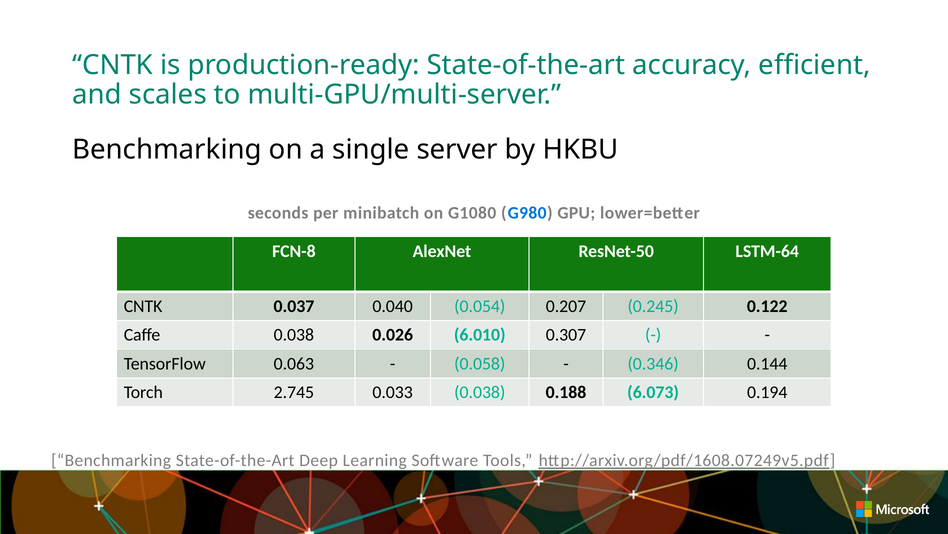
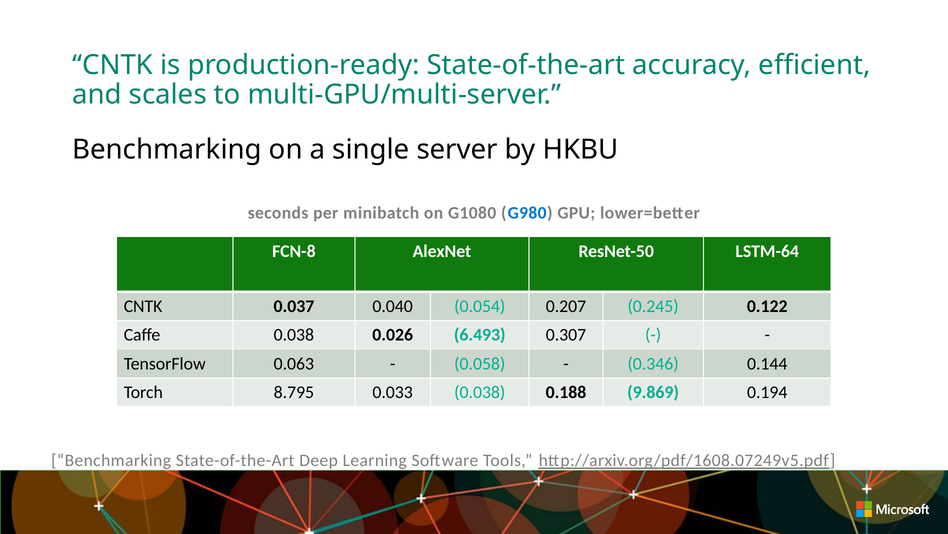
6.010: 6.010 -> 6.493 (480, 335)
2.745: 2.745 -> 8.795 (294, 392)
6.073: 6.073 -> 9.869 (653, 392)
